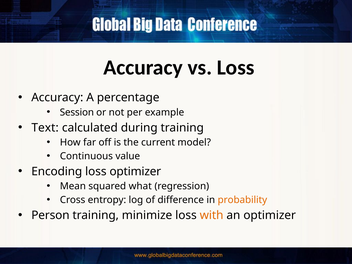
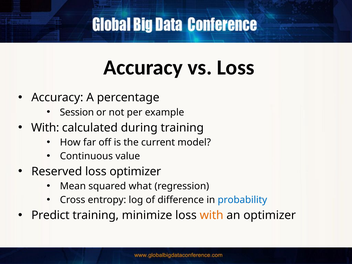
Text: Text -> With (45, 128)
Encoding: Encoding -> Reserved (57, 172)
probability colour: orange -> blue (242, 200)
Person: Person -> Predict (50, 215)
